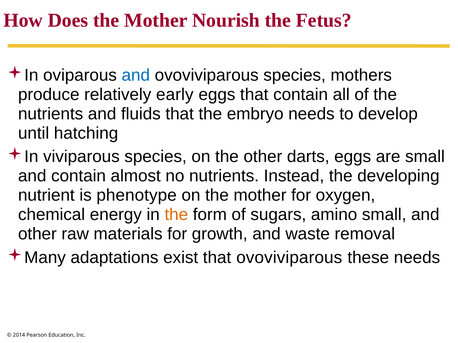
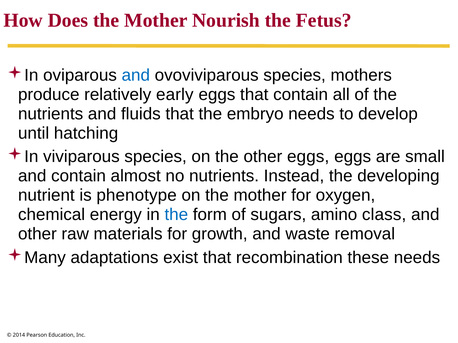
other darts: darts -> eggs (308, 157)
the colour: orange -> blue (176, 215)
amino small: small -> class (384, 215)
that ovoviviparous: ovoviviparous -> recombination (289, 258)
